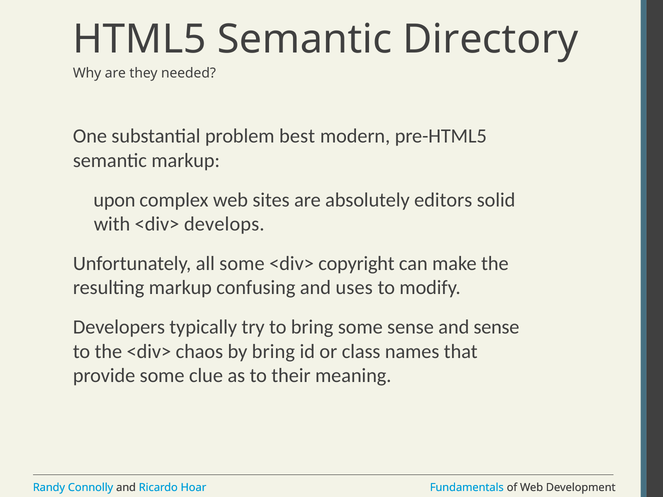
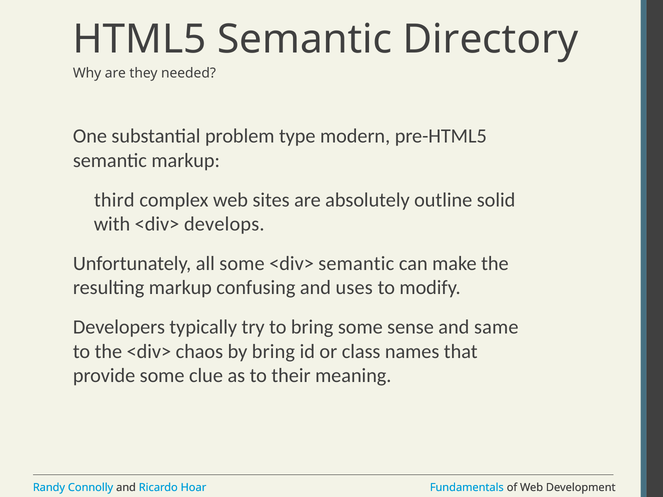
best: best -> type (297, 136)
upon: upon -> third (114, 200)
editors: editors -> outline (443, 200)
<div> copyright: copyright -> semantic (356, 264)
and sense: sense -> same (496, 327)
